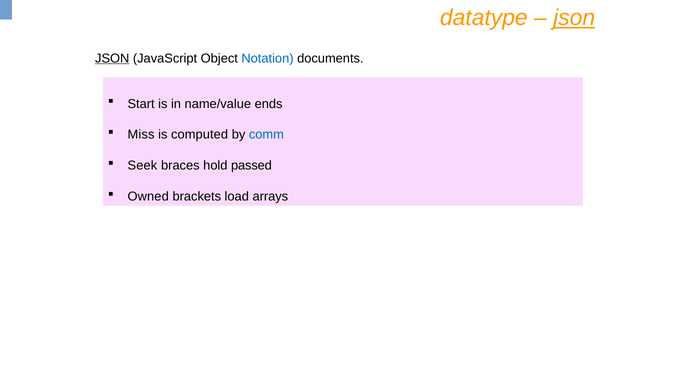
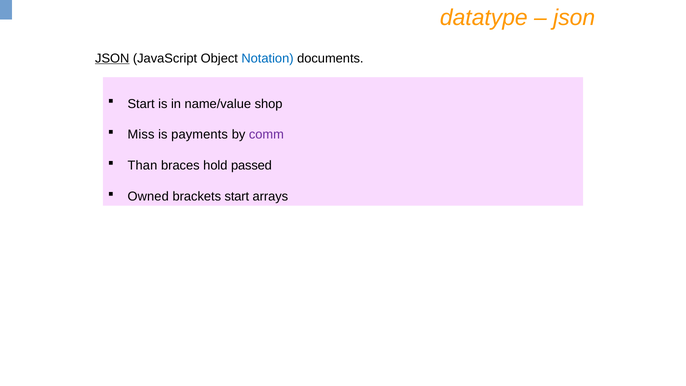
json underline: present -> none (574, 18)
ends: ends -> shop (269, 104)
computed: computed -> payments (200, 135)
comm colour: blue -> purple (266, 135)
Seek: Seek -> Than (142, 165)
brackets load: load -> start (237, 196)
